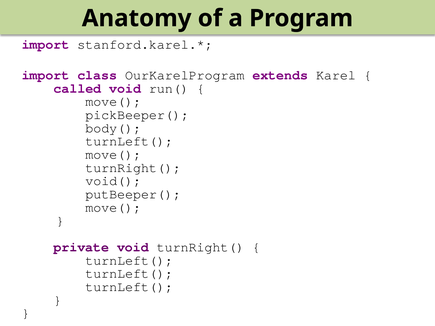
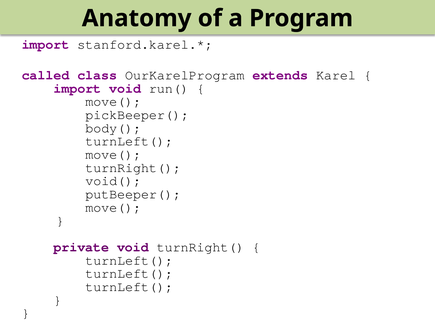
import: import -> called (46, 75)
called: called -> import (77, 88)
